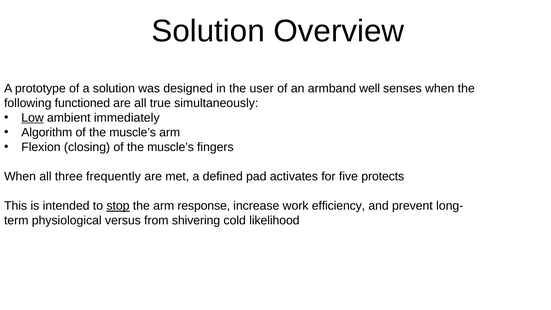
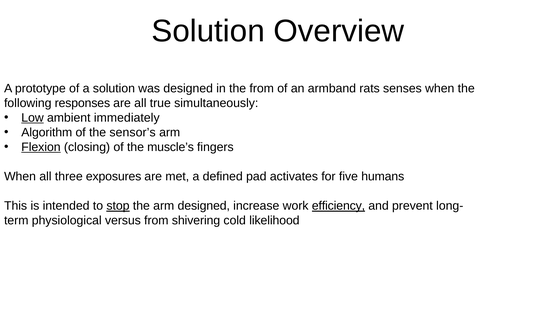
the user: user -> from (262, 88)
well: well -> rats (370, 88)
functioned: functioned -> responses (82, 103)
muscle’s: muscle’s -> sensor’s (133, 132)
Flexion underline: none -> present (41, 147)
frequently: frequently -> exposures (114, 176)
protects: protects -> humans (383, 176)
arm response: response -> designed (204, 206)
efficiency underline: none -> present (338, 206)
